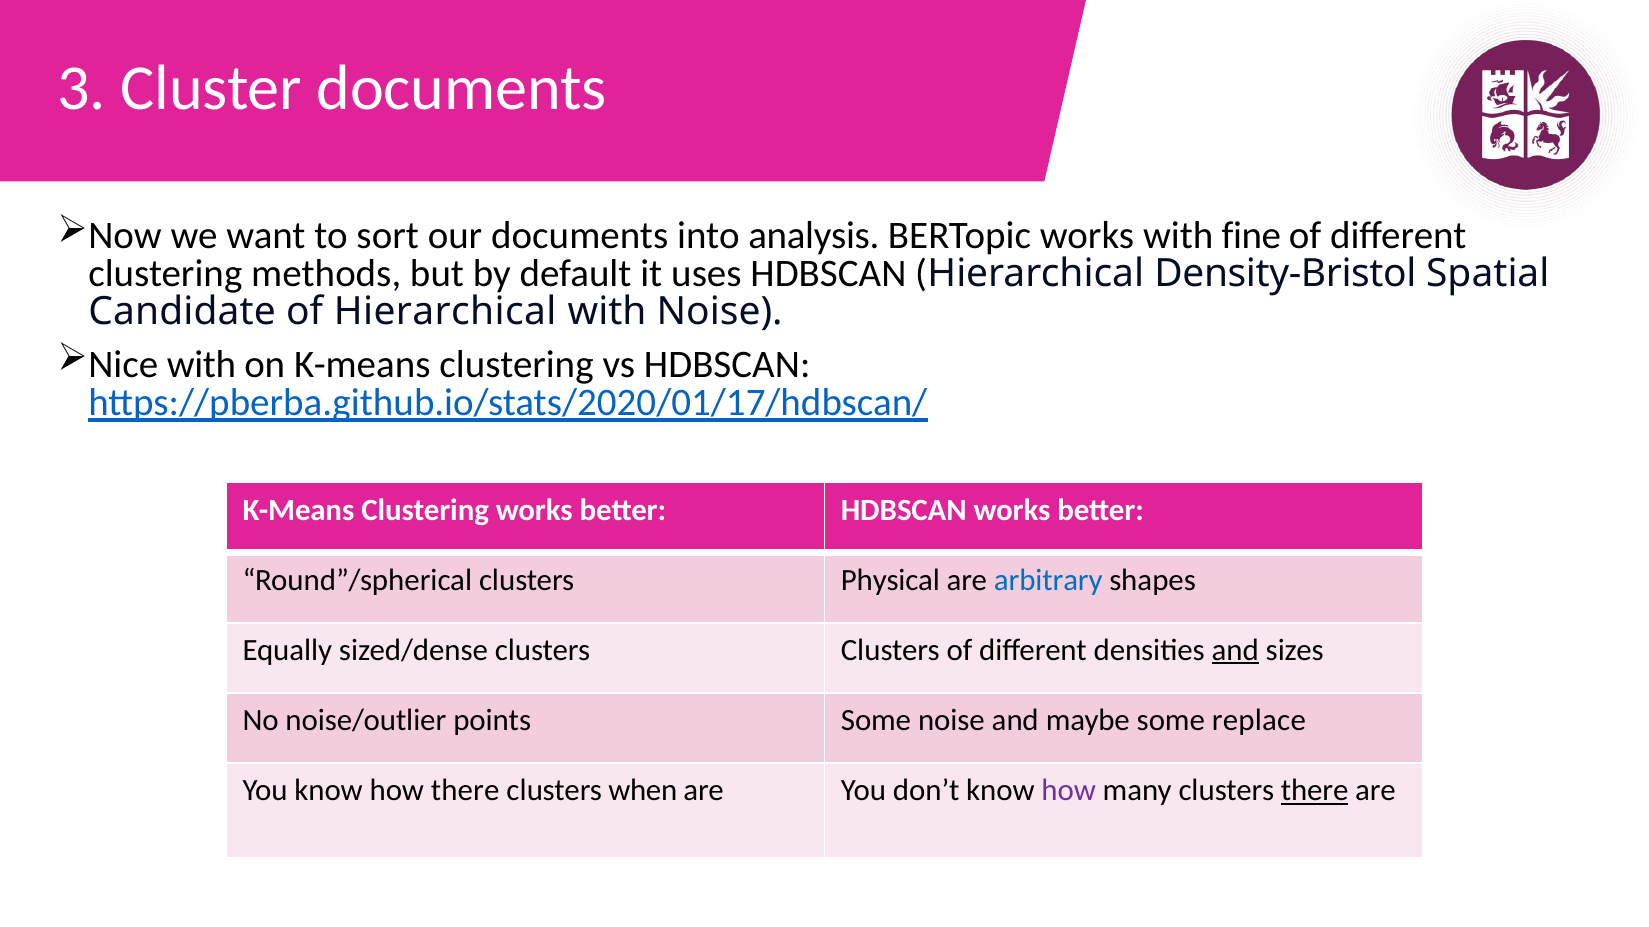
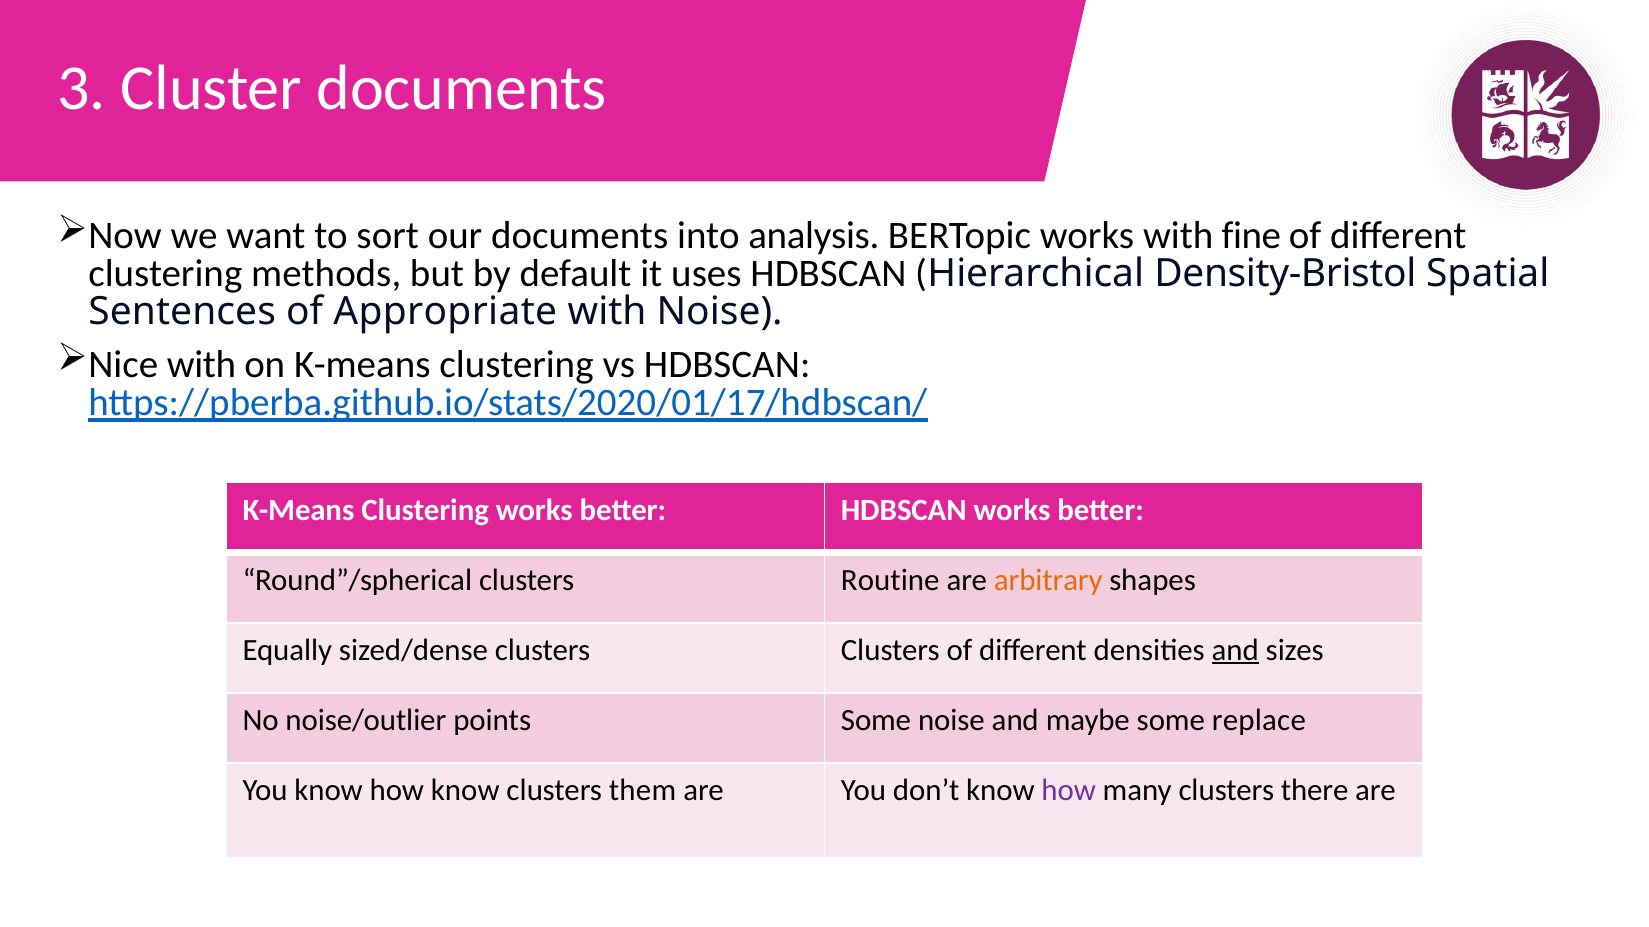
Candidate: Candidate -> Sentences (182, 312)
of Hierarchical: Hierarchical -> Appropriate (445, 312)
Physical: Physical -> Routine (890, 580)
arbitrary colour: blue -> orange (1048, 580)
how there: there -> know (465, 791)
when: when -> them (643, 791)
there underline: present -> none (1315, 791)
